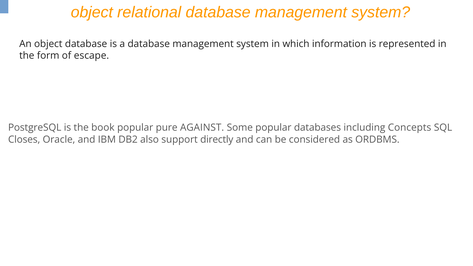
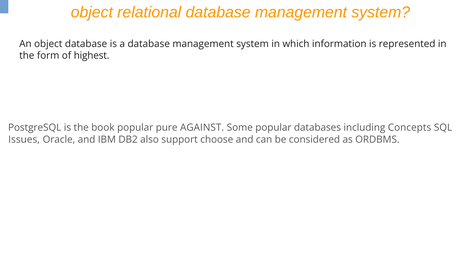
escape: escape -> highest (92, 56)
Closes: Closes -> Issues (24, 139)
directly: directly -> choose (217, 139)
